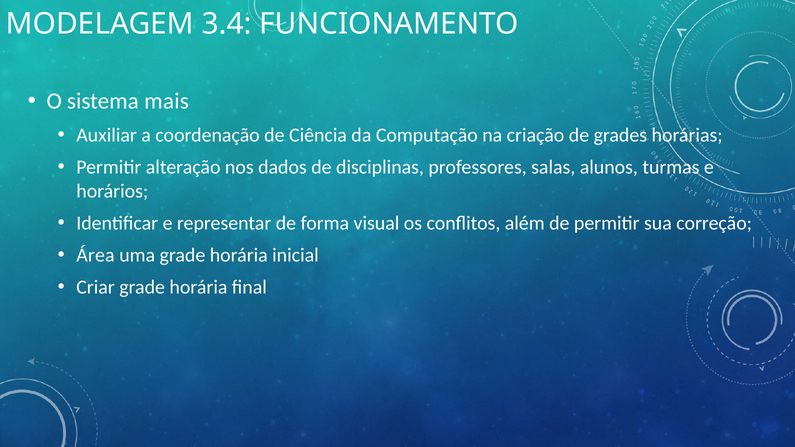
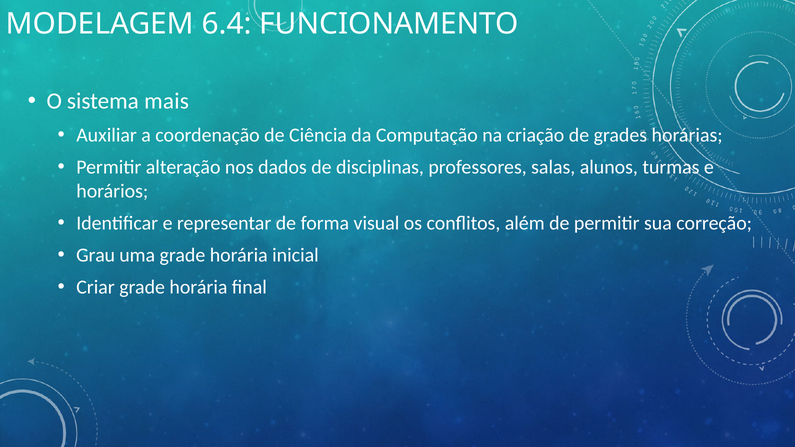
3.4: 3.4 -> 6.4 (227, 24)
Área: Área -> Grau (96, 255)
